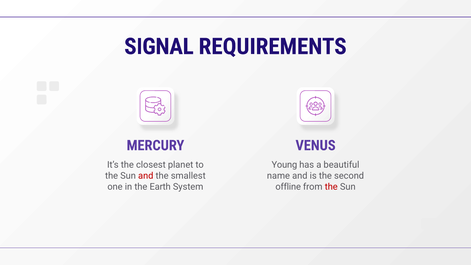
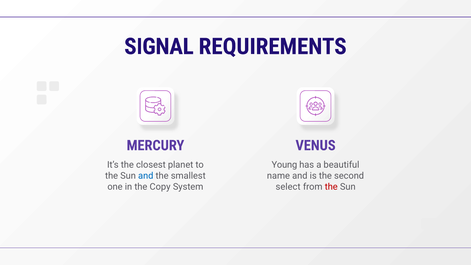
and colour: red -> blue (146, 176)
Earth: Earth -> Copy (160, 187)
offline: offline -> select (288, 187)
